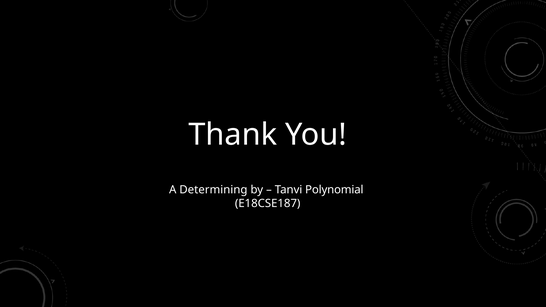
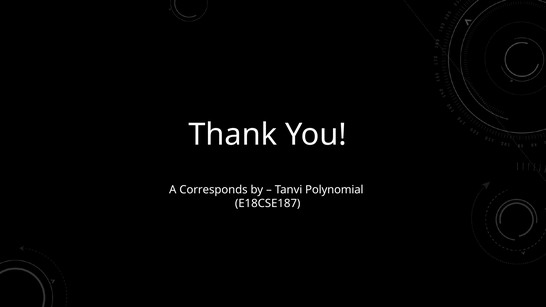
Determining: Determining -> Corresponds (213, 190)
